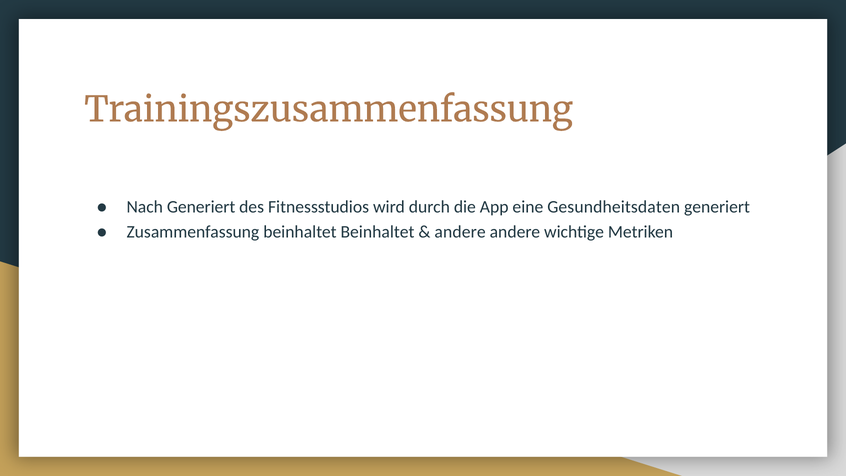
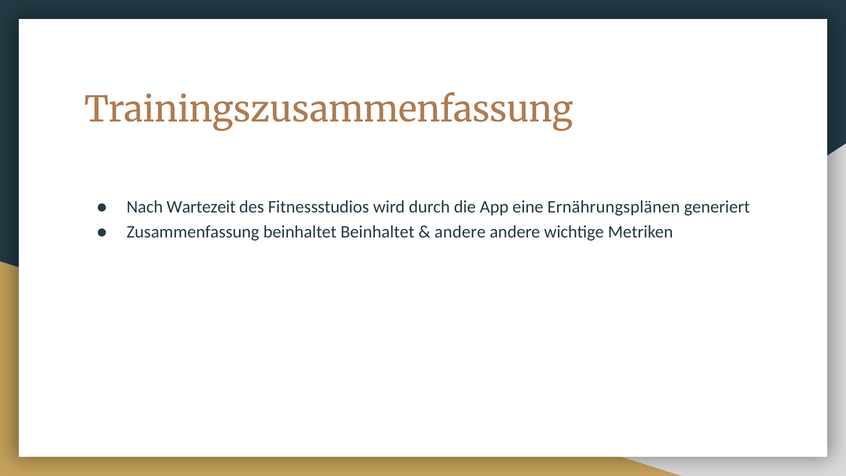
Nach Generiert: Generiert -> Wartezeit (201, 207)
Gesundheitsdaten: Gesundheitsdaten -> Ernährungsplänen (614, 207)
